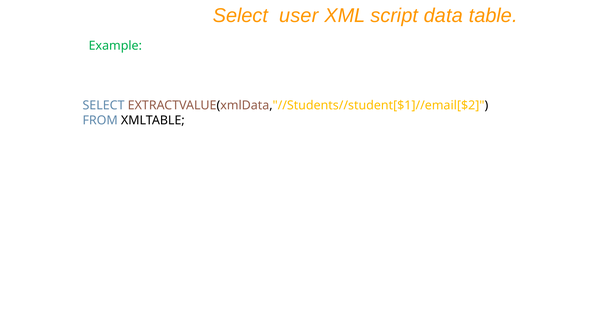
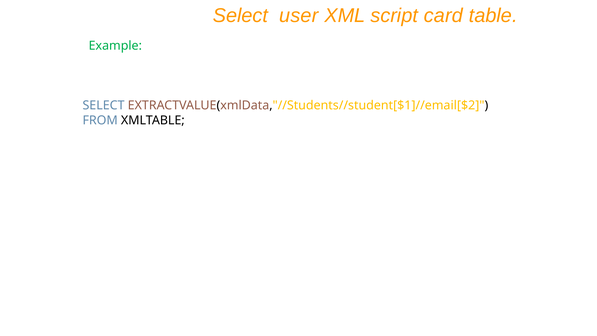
data: data -> card (443, 16)
